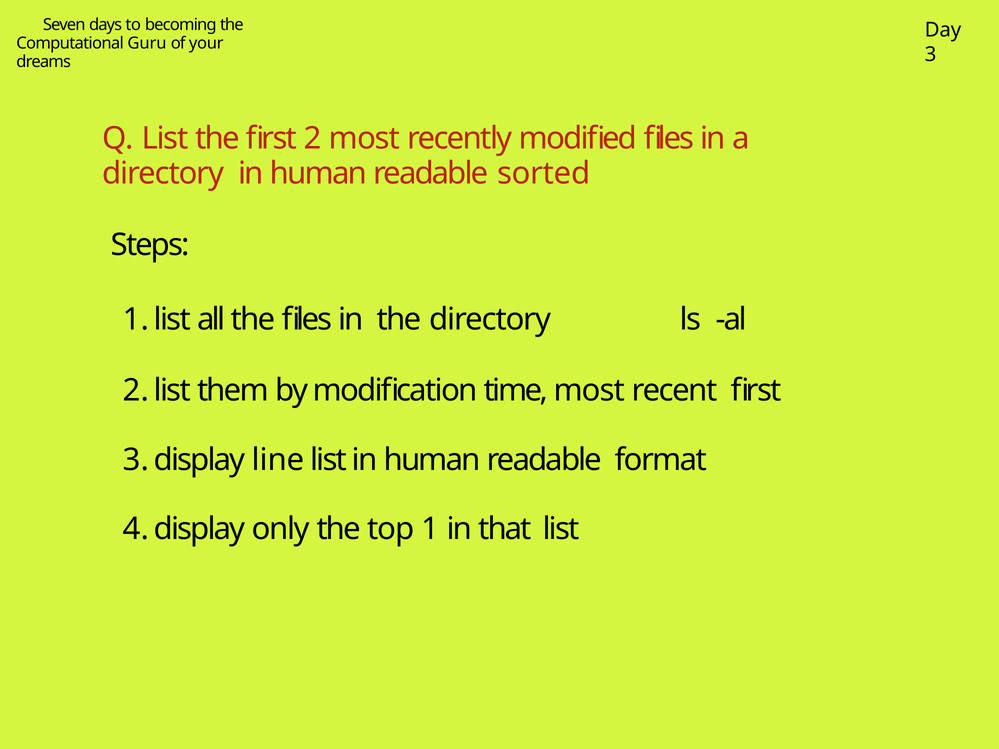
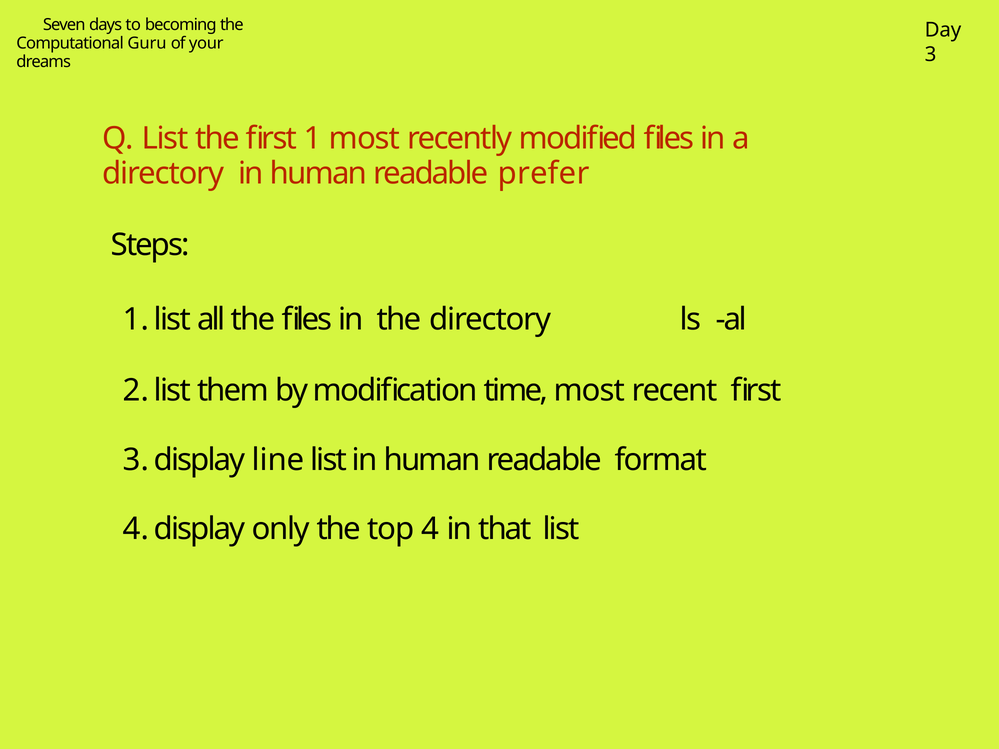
2: 2 -> 1 (313, 138)
sorted: sorted -> prefer (544, 174)
1: 1 -> 4 (430, 529)
